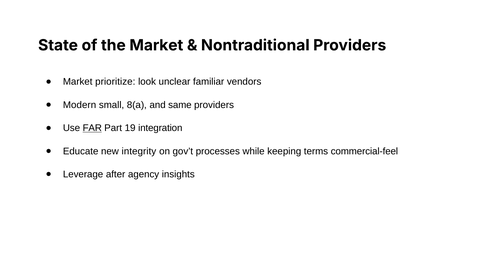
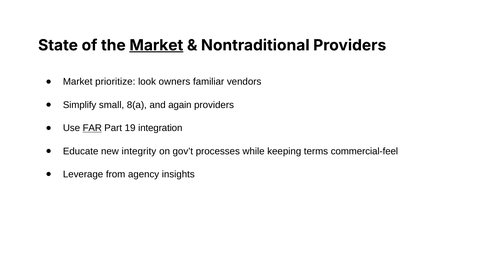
Market underline: none -> present (156, 45)
unclear: unclear -> owners (174, 82)
Modern: Modern -> Simplify (80, 105)
same: same -> again (180, 105)
after: after -> from (116, 175)
